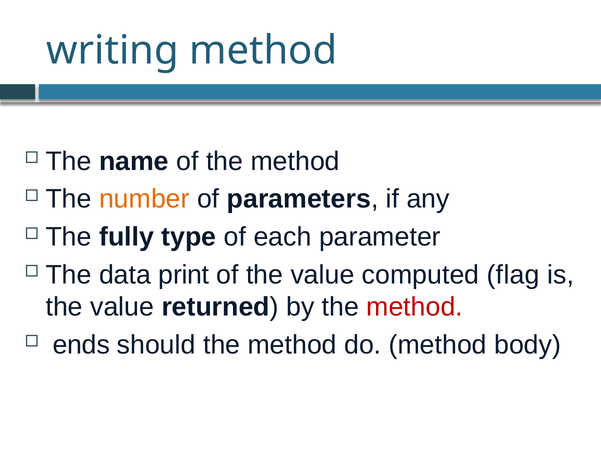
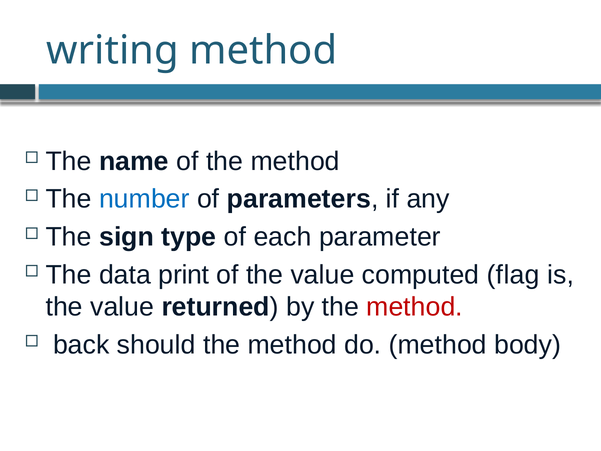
number colour: orange -> blue (144, 199)
fully: fully -> sign (127, 237)
ends: ends -> back (81, 345)
